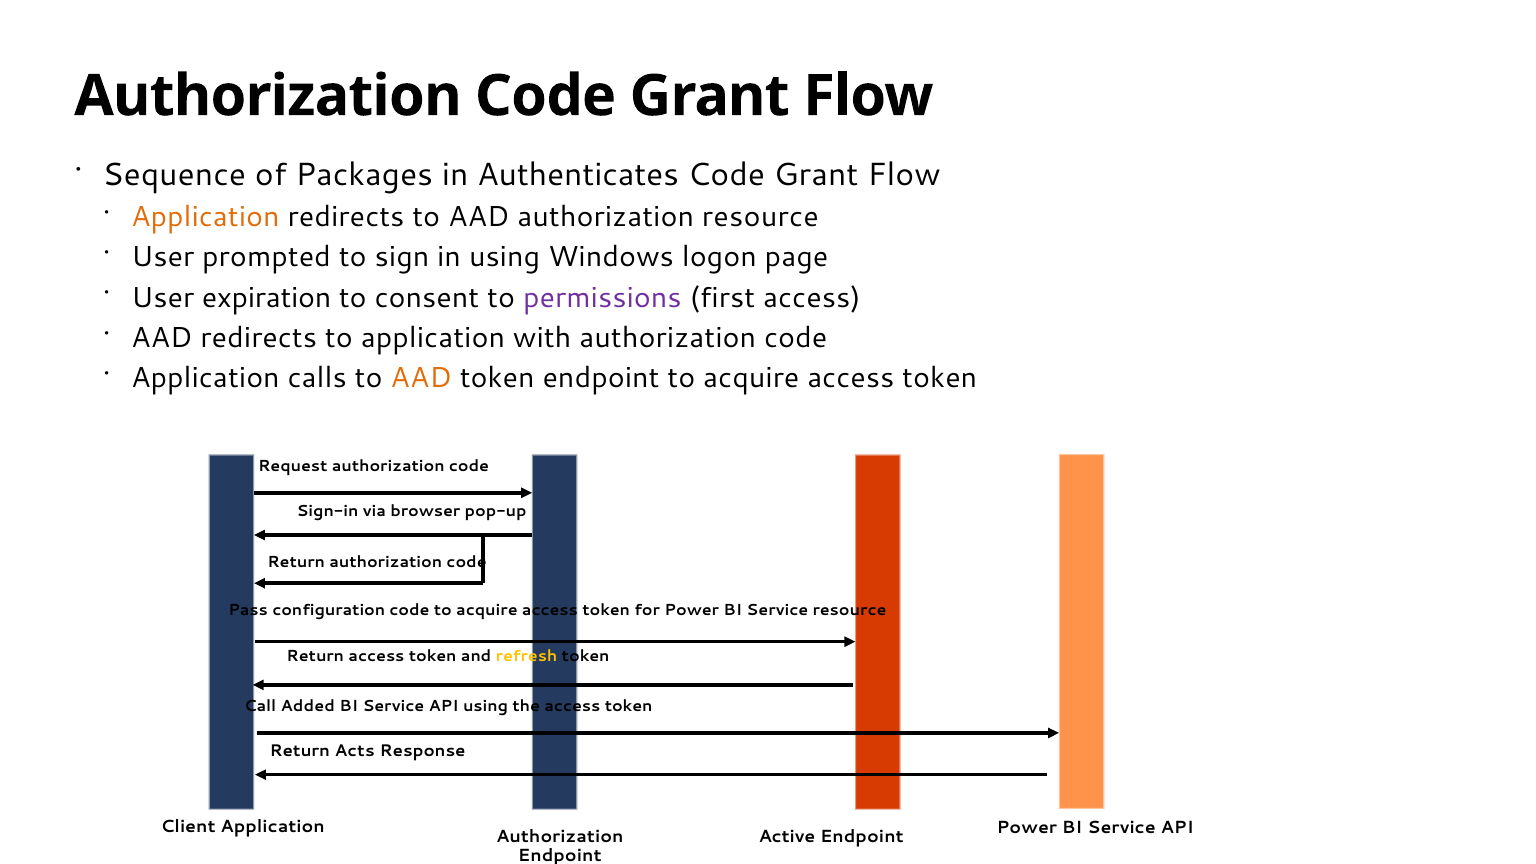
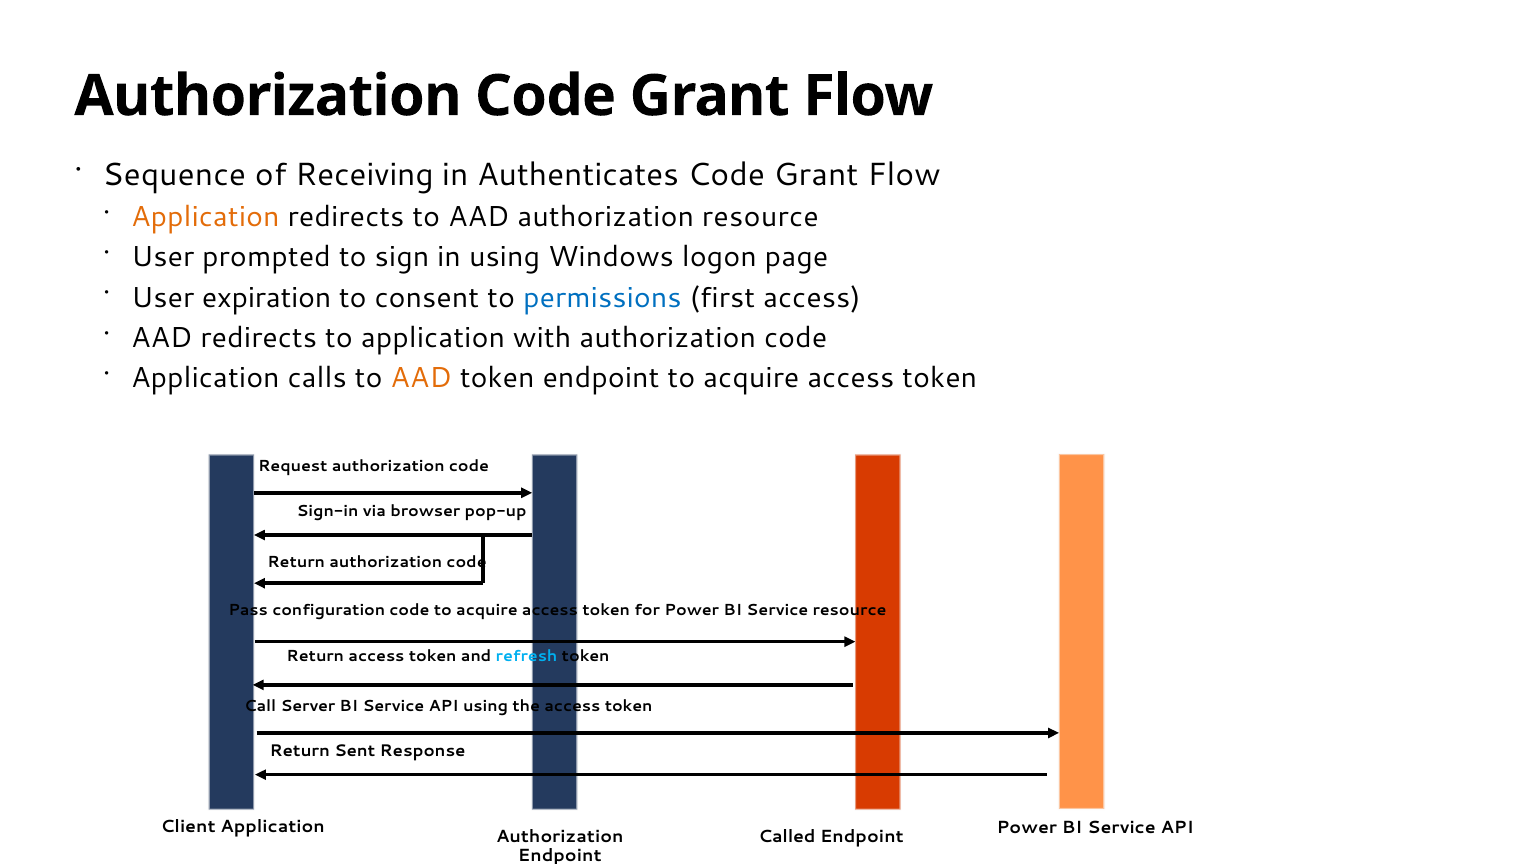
Packages: Packages -> Receiving (364, 175)
permissions colour: purple -> blue (602, 298)
refresh colour: yellow -> light blue (527, 657)
Added: Added -> Server (308, 706)
Acts: Acts -> Sent (355, 751)
Active: Active -> Called (787, 837)
